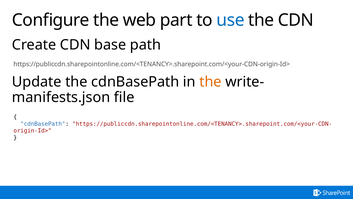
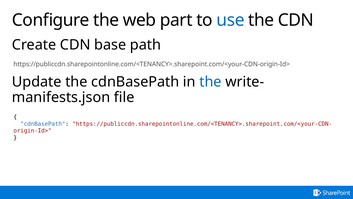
the colour: orange -> blue (210, 82)
